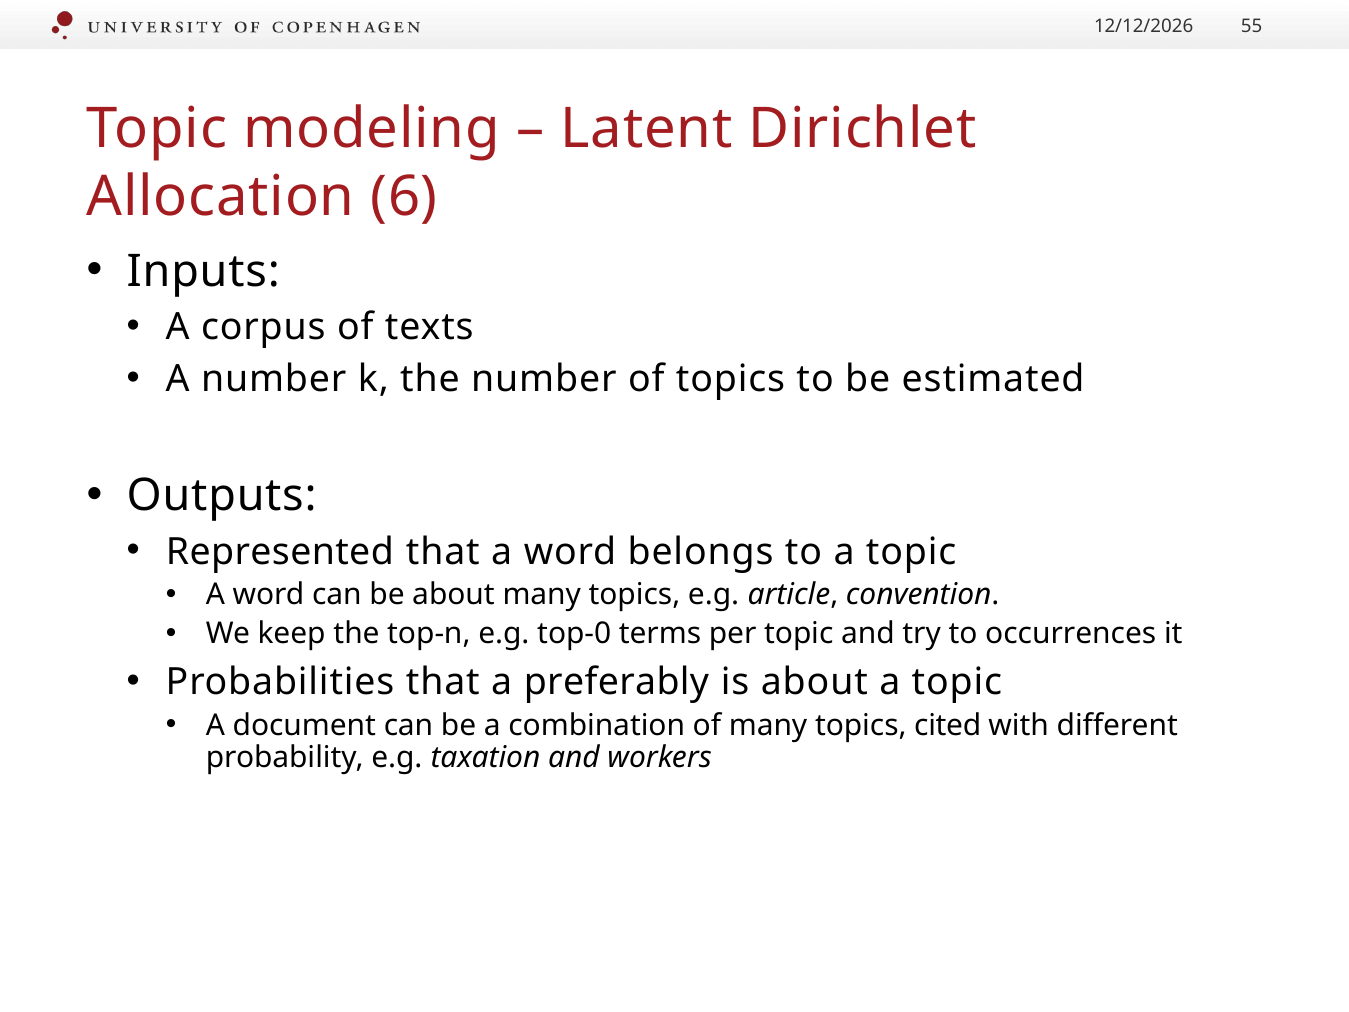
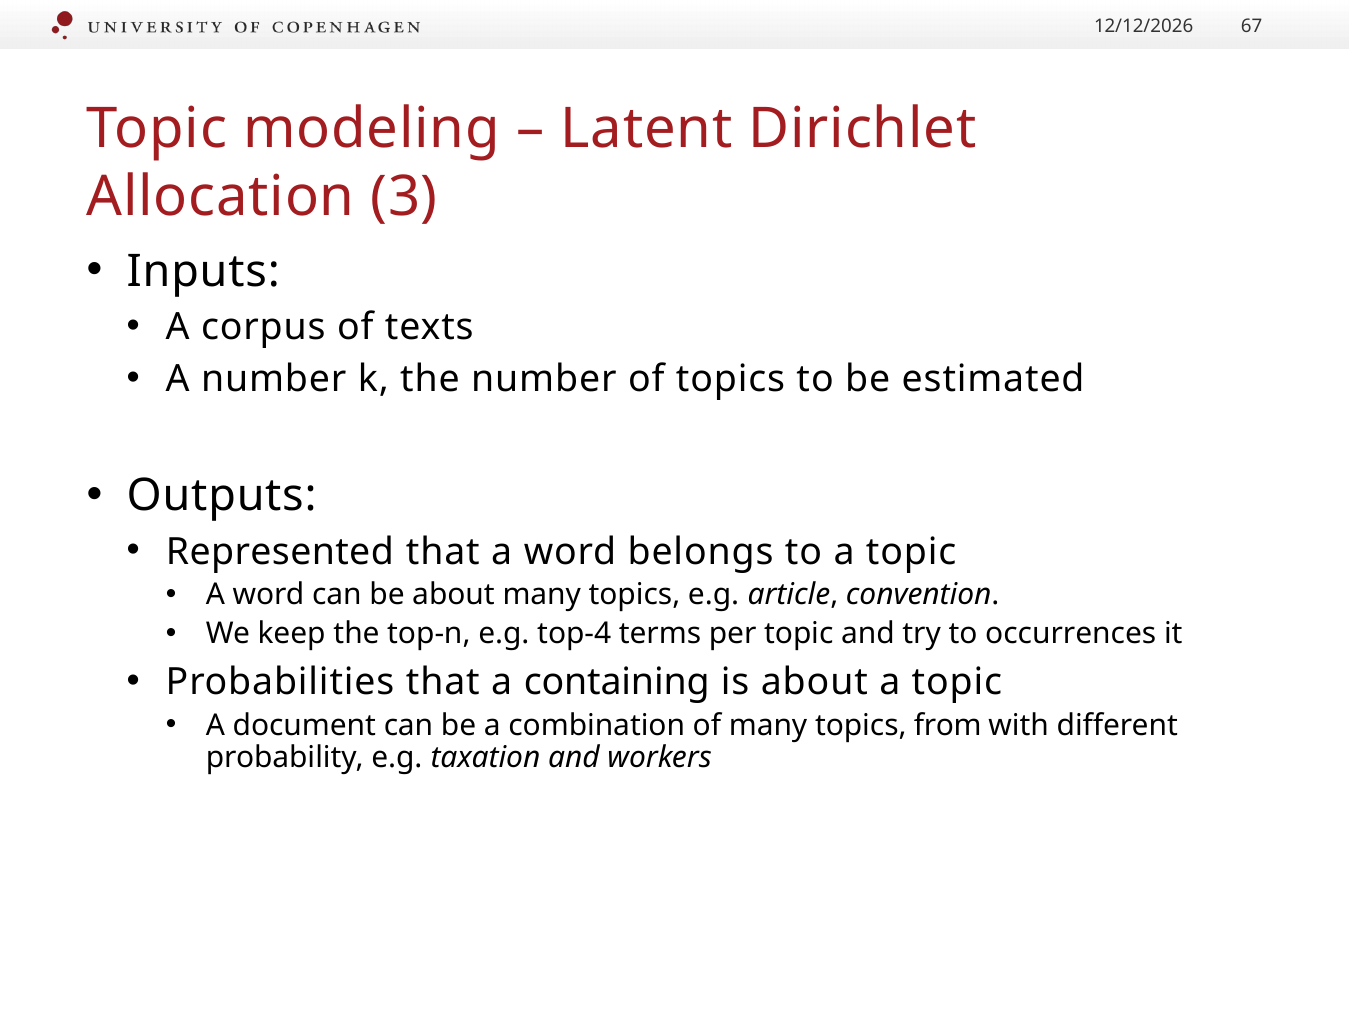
55: 55 -> 67 (1252, 26)
6: 6 -> 3 (404, 196)
top-0: top-0 -> top-4 (574, 634)
preferably: preferably -> containing (617, 682)
cited: cited -> from (948, 725)
